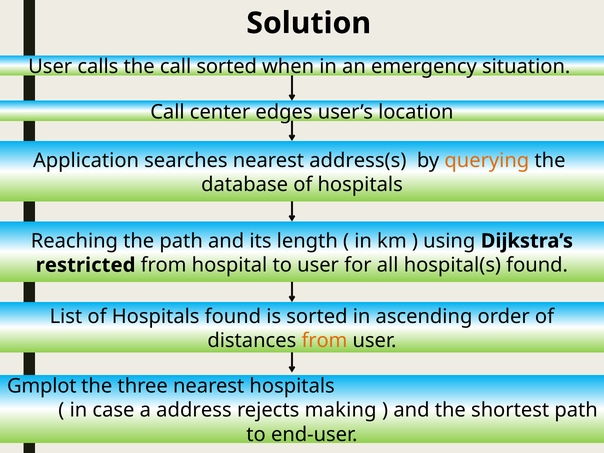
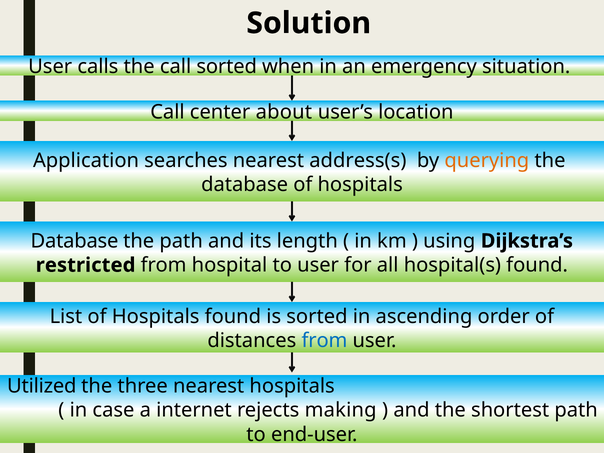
edges: edges -> about (284, 112)
Reaching: Reaching -> Database (74, 241)
from colour: orange -> blue (324, 341)
Gmplot: Gmplot -> Utilized (42, 386)
address: address -> internet (194, 410)
